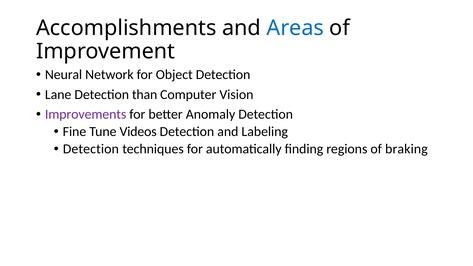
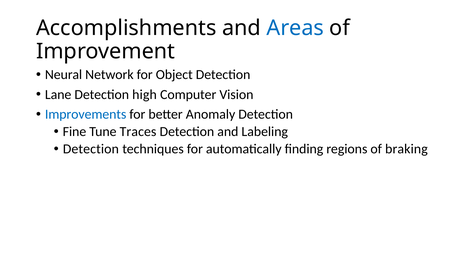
than: than -> high (145, 95)
Improvements colour: purple -> blue (86, 114)
Videos: Videos -> Traces (138, 132)
